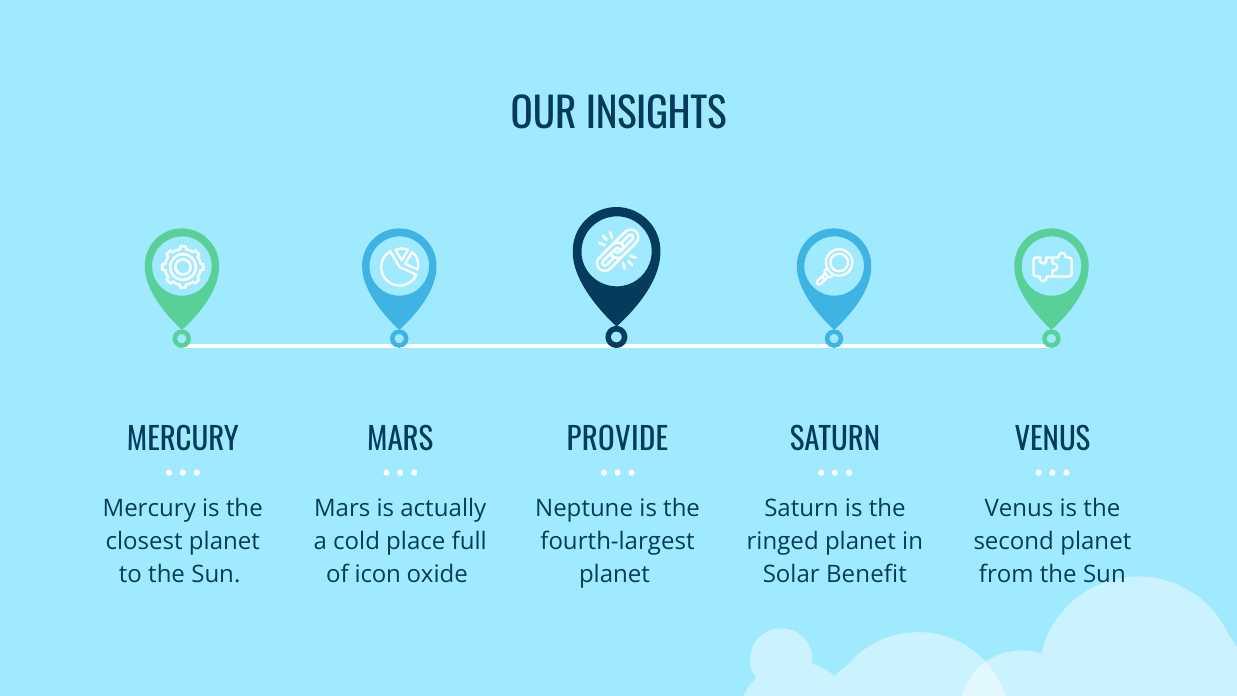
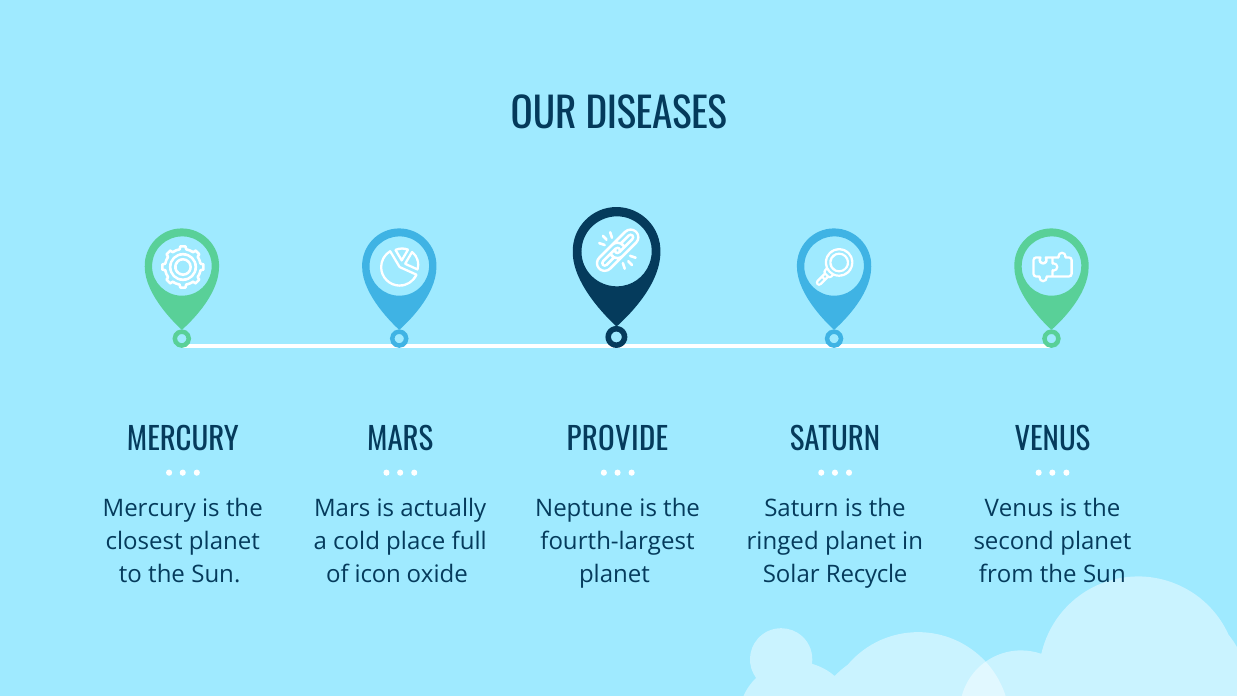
INSIGHTS: INSIGHTS -> DISEASES (656, 115)
Benefit: Benefit -> Recycle (867, 575)
